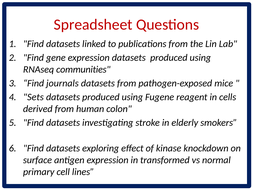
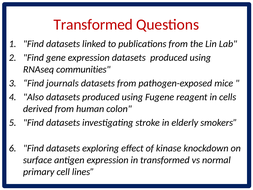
Spreadsheet: Spreadsheet -> Transformed (93, 24)
Sets: Sets -> Also (33, 97)
